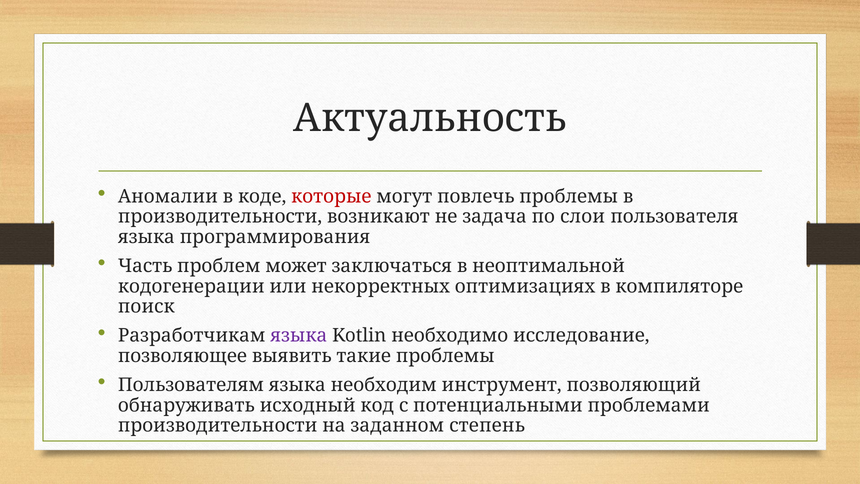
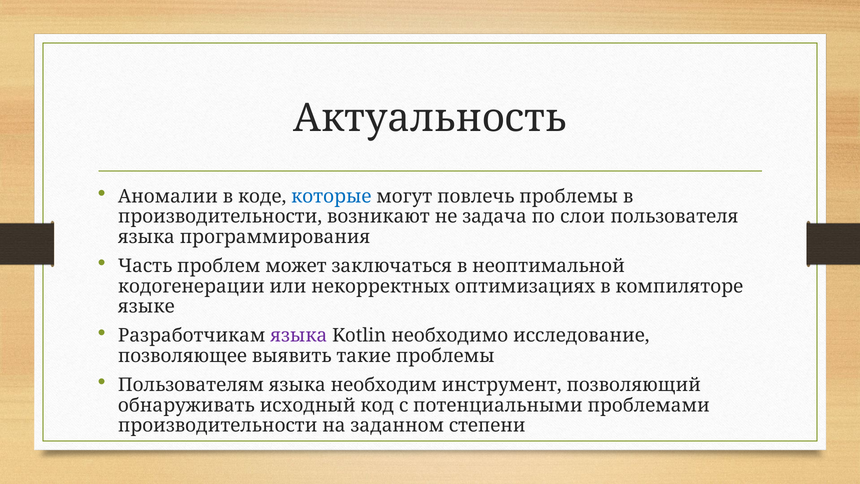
которые colour: red -> blue (331, 196)
поиск: поиск -> языке (146, 306)
степень: степень -> степени (487, 425)
